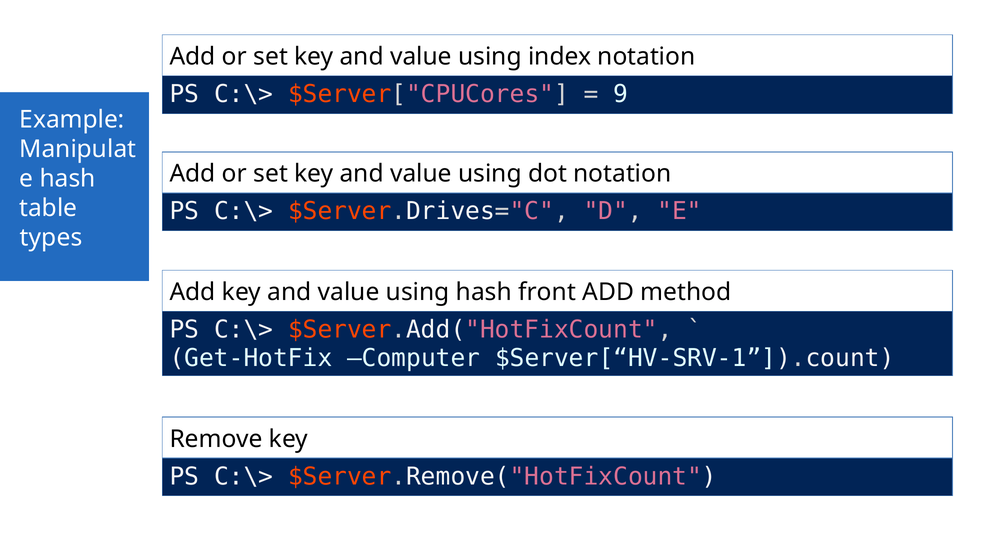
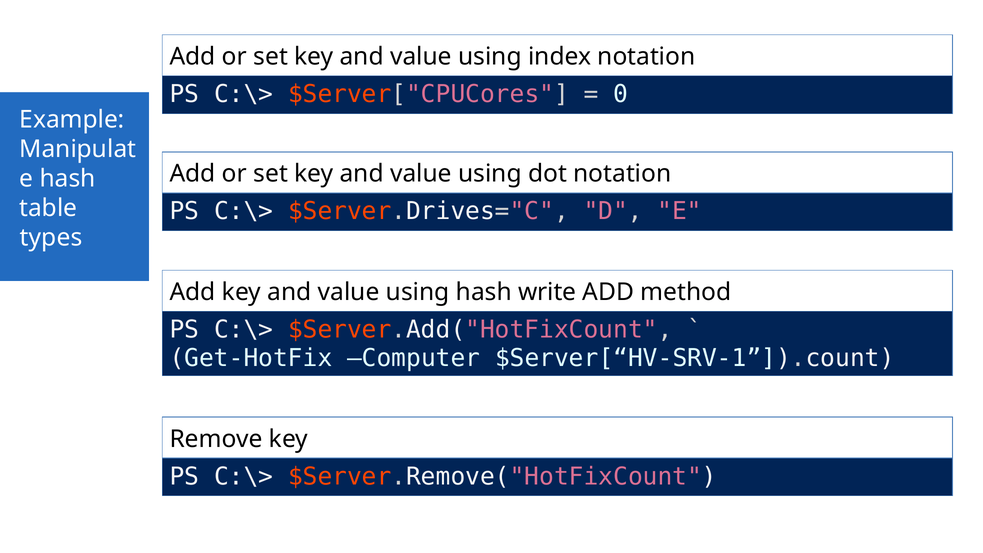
9: 9 -> 0 (621, 94)
front: front -> write (547, 292)
